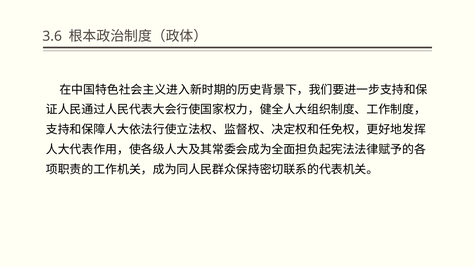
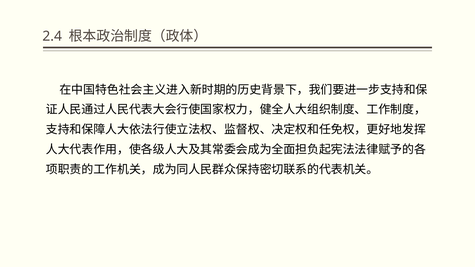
3.6: 3.6 -> 2.4 (52, 36)
